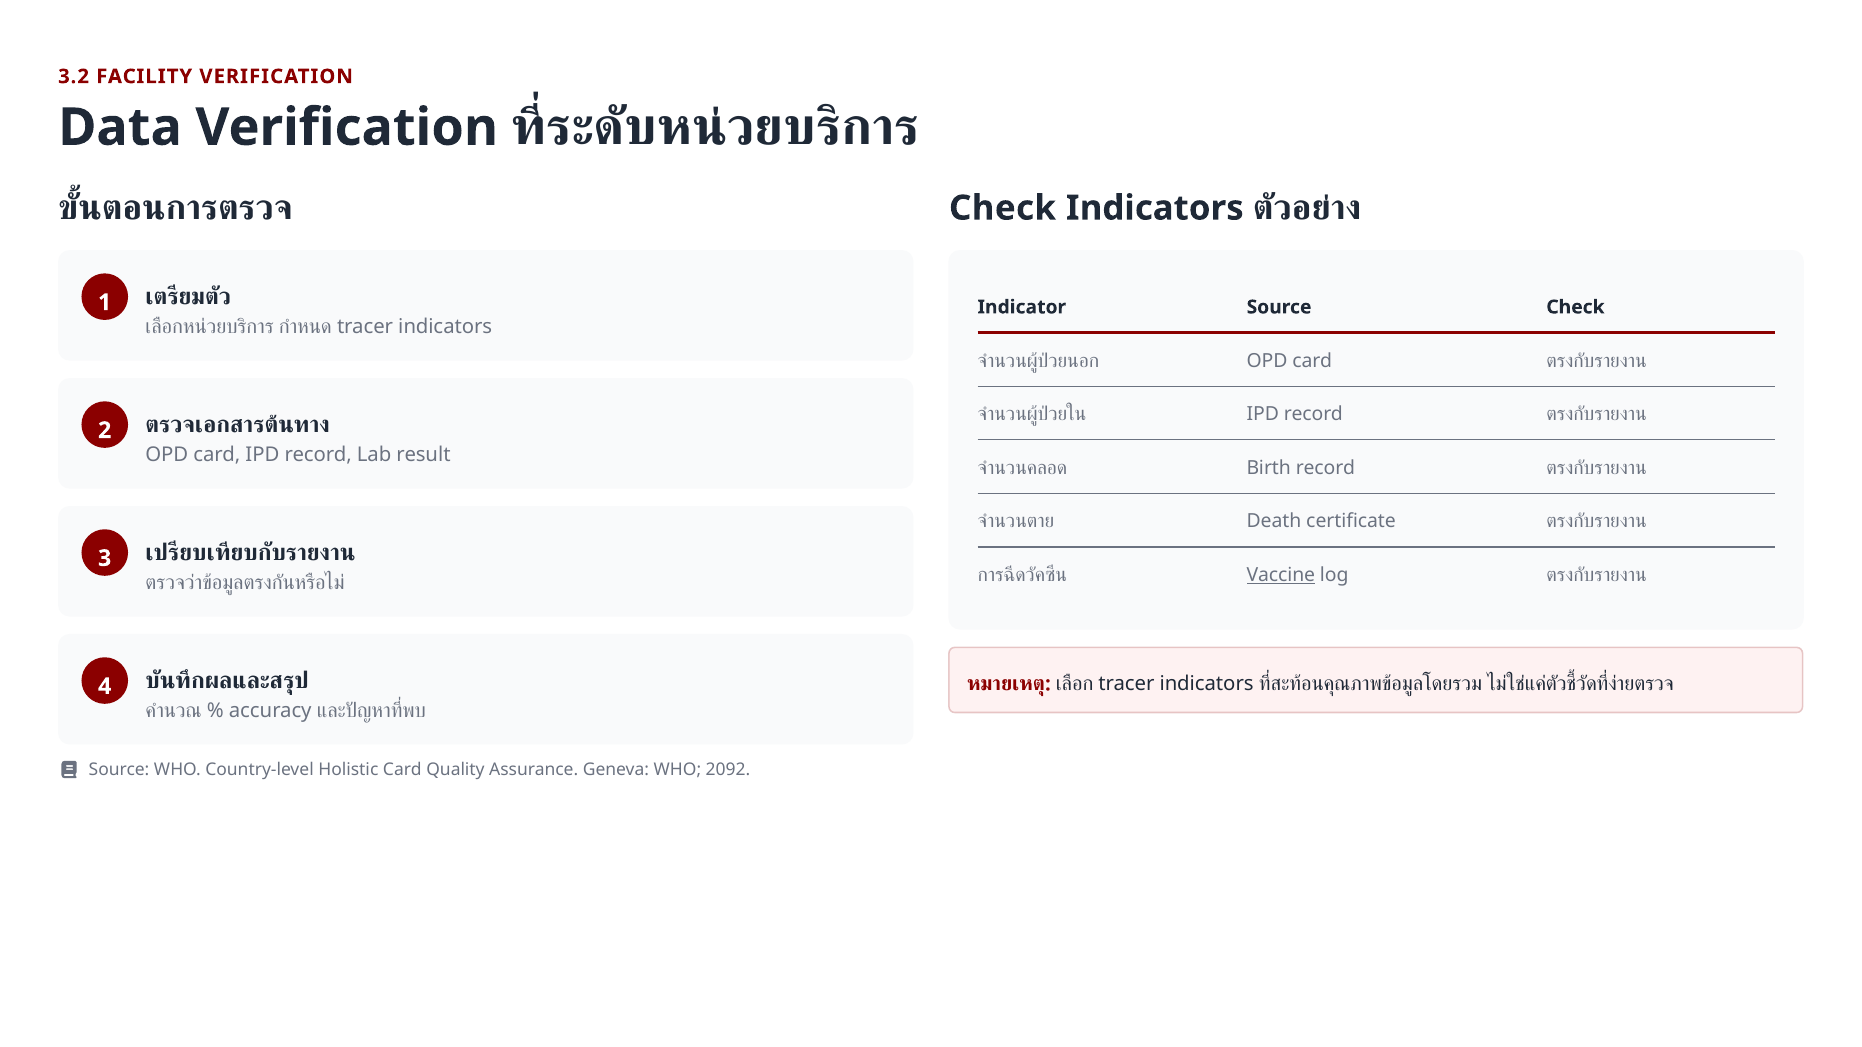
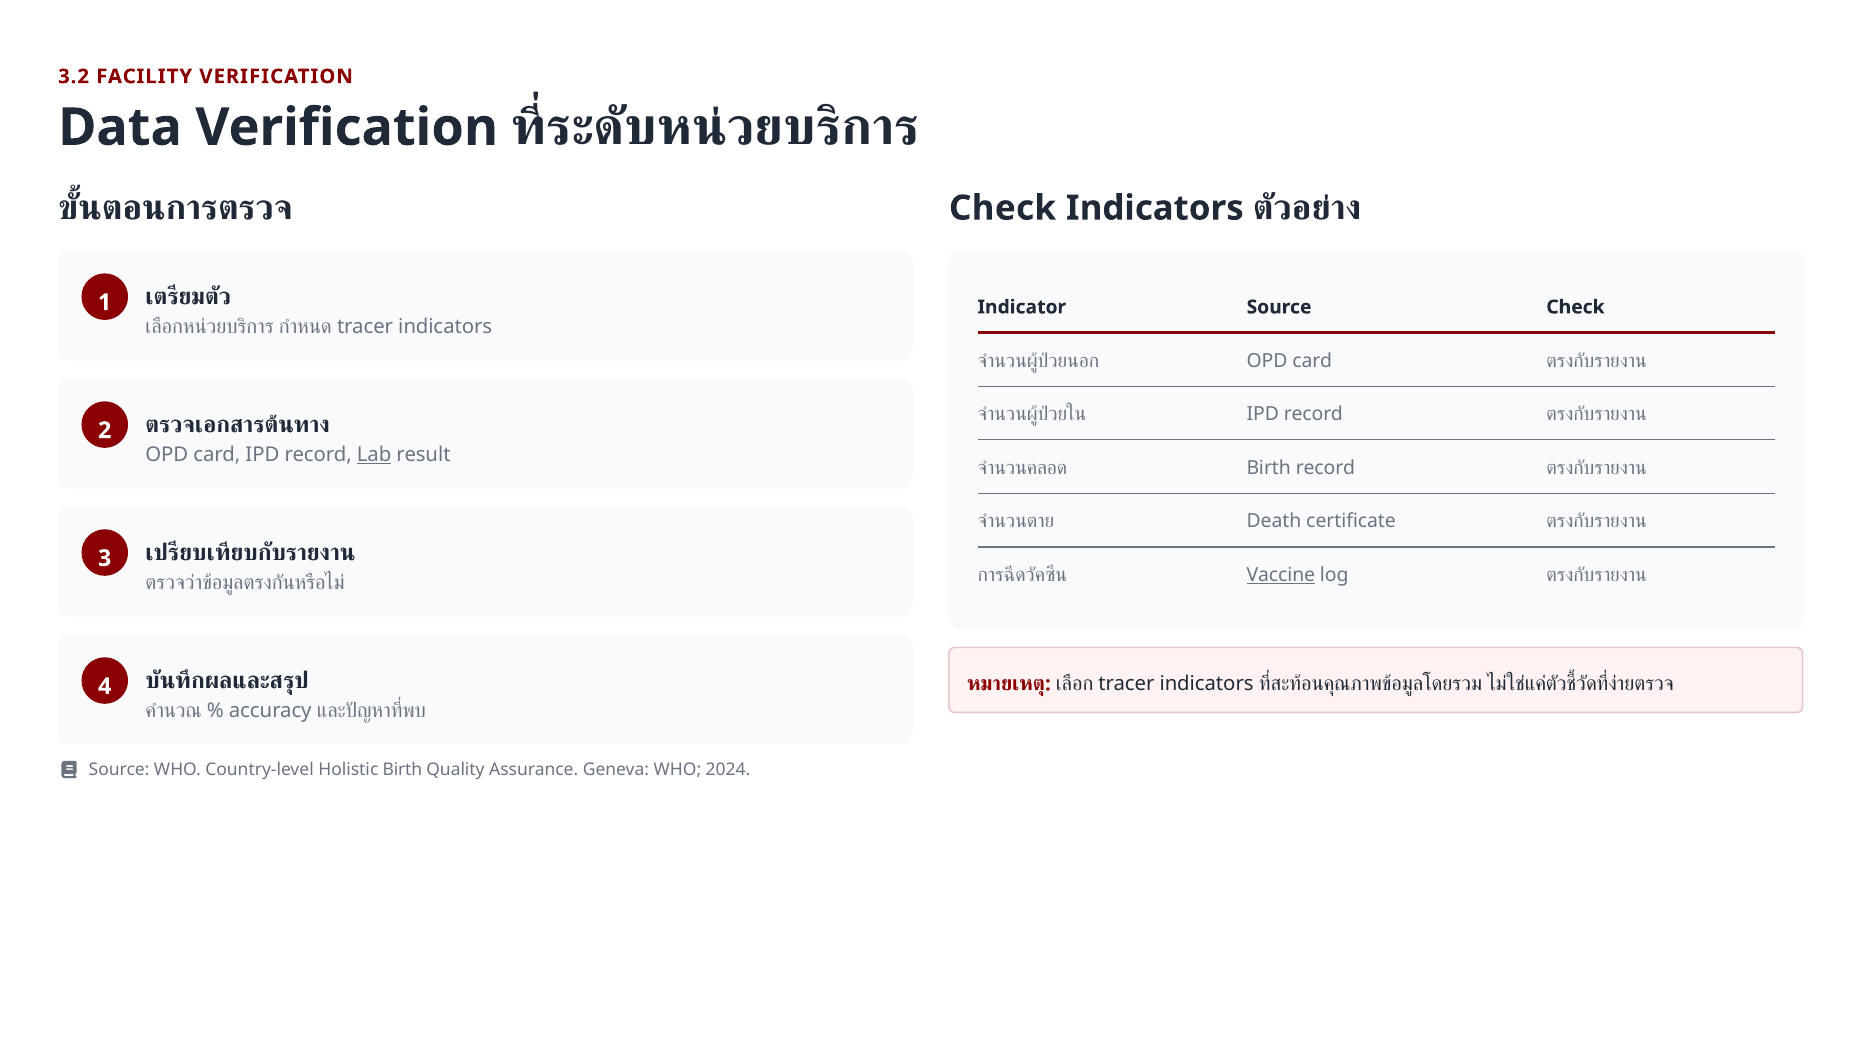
Lab underline: none -> present (374, 455)
Holistic Card: Card -> Birth (402, 770)
2092: 2092 -> 2024 (728, 770)
